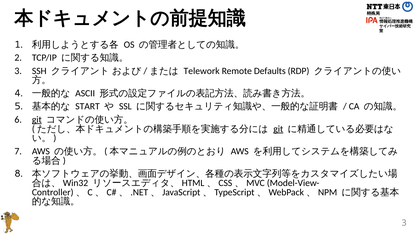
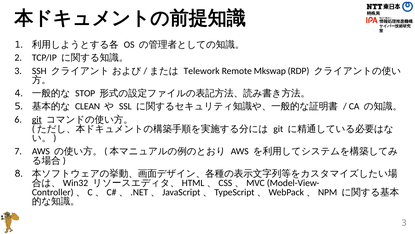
Defaults: Defaults -> Mkswap (270, 71)
ASCII: ASCII -> STOP (85, 93)
START: START -> CLEAN (88, 106)
git underline: present -> none (278, 129)
